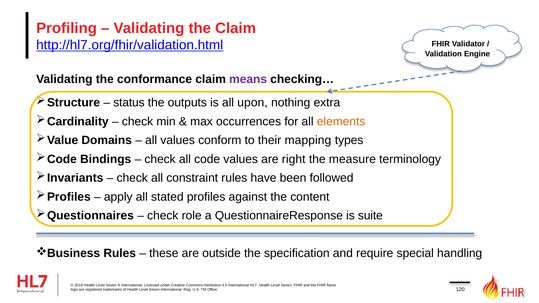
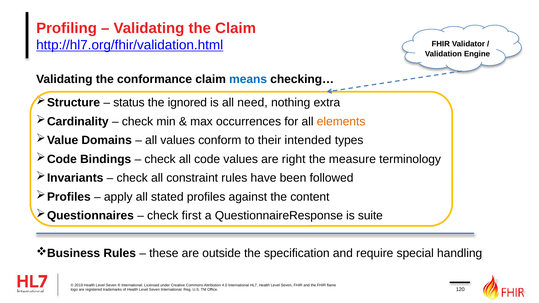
means colour: purple -> blue (248, 79)
outputs: outputs -> ignored (187, 103)
upon: upon -> need (253, 103)
mapping: mapping -> intended (308, 140)
role: role -> first (192, 216)
